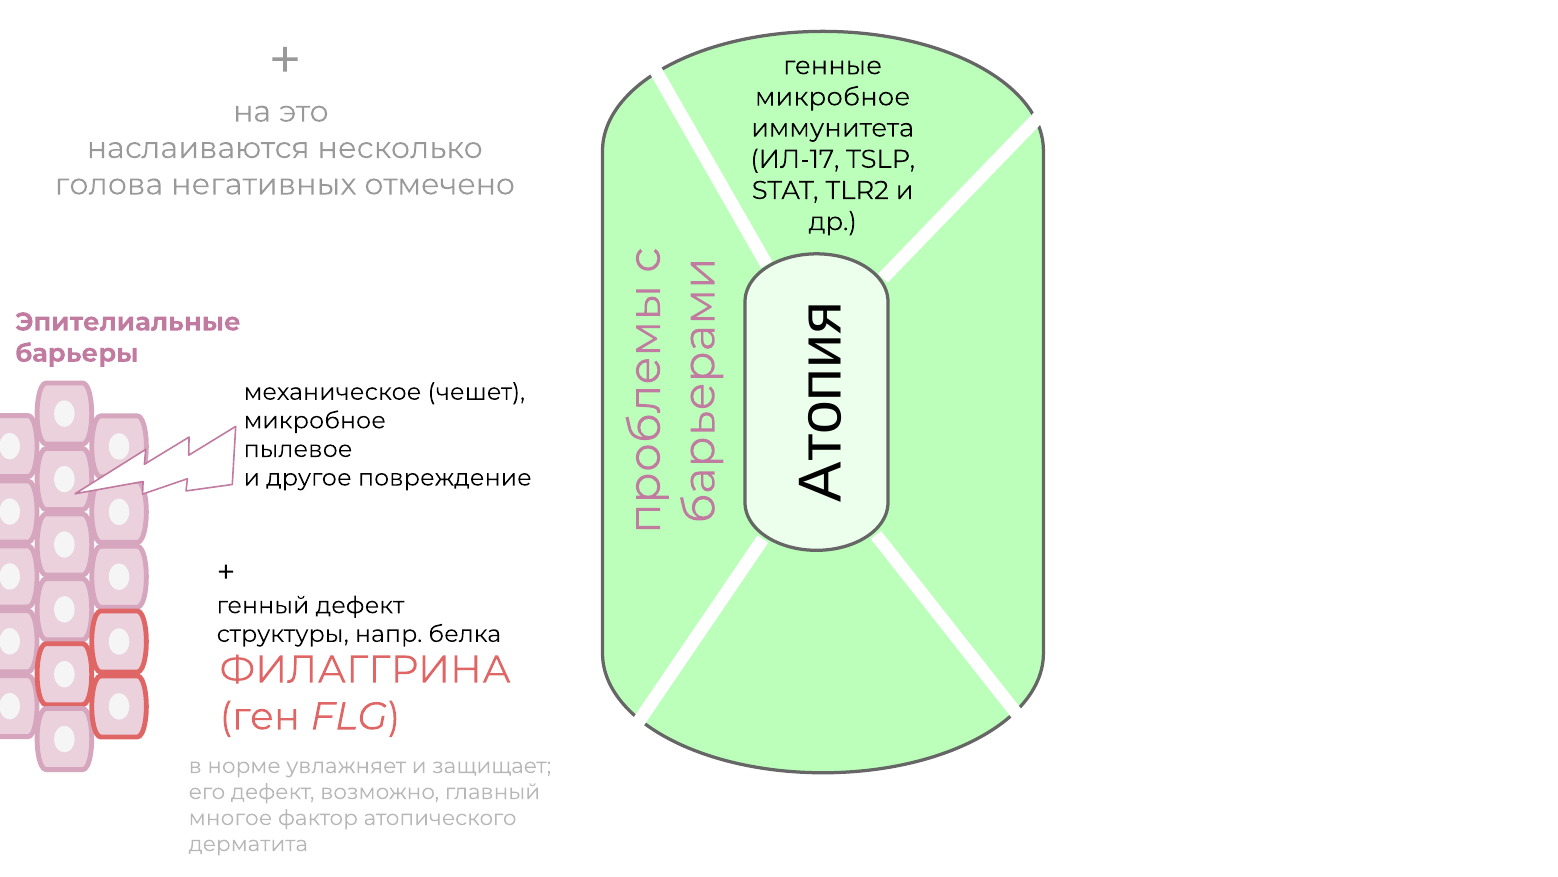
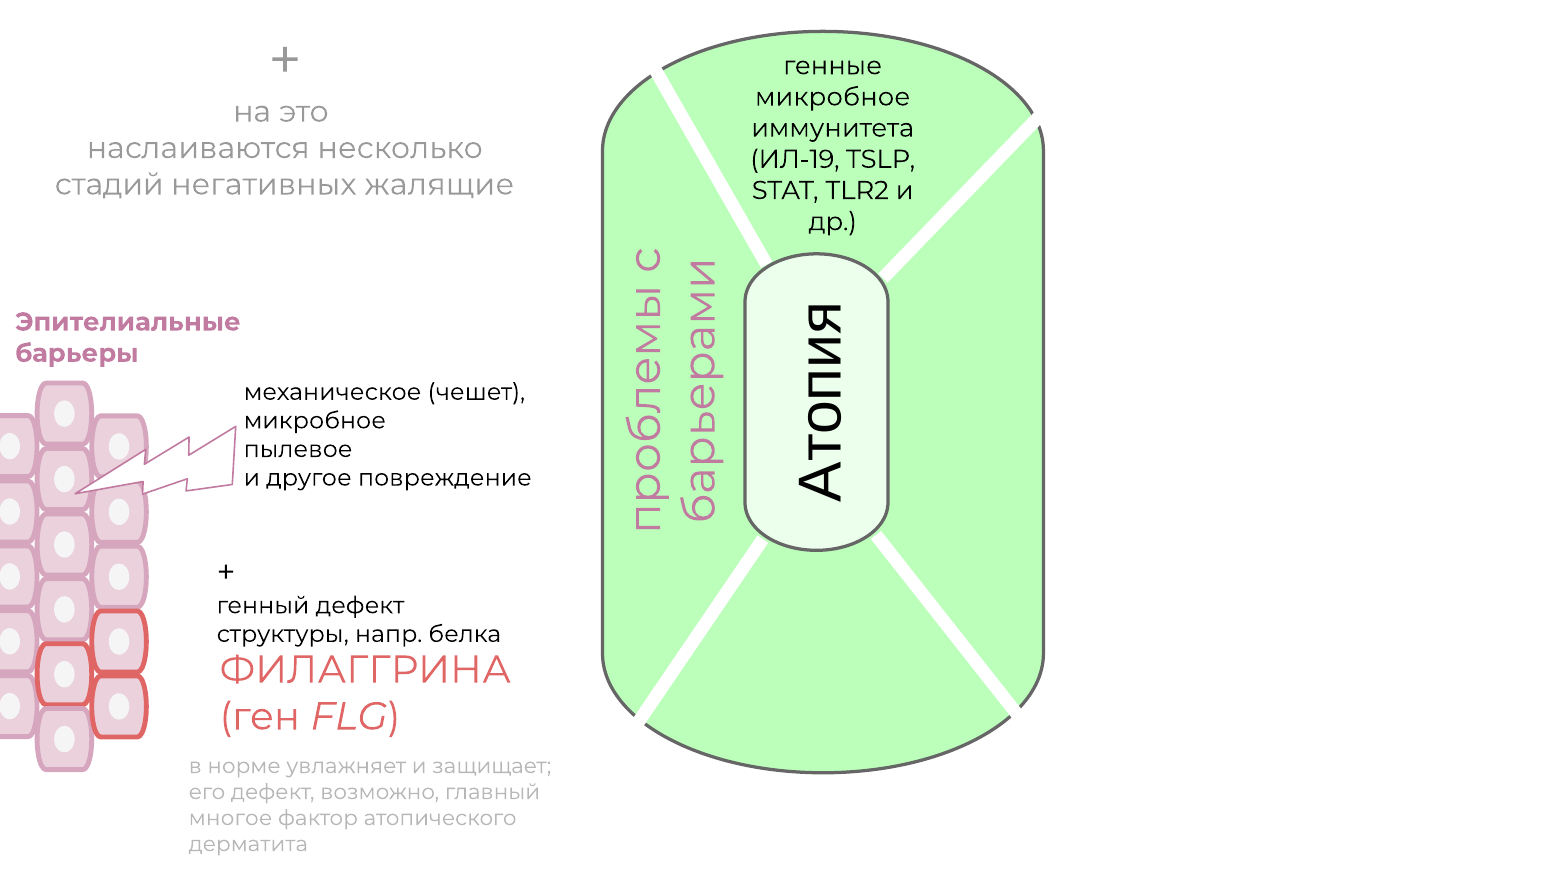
ИЛ-17: ИЛ-17 -> ИЛ-19 (795, 159)
голова: голова -> стадий (109, 184)
отмечено: отмечено -> жалящие (439, 184)
